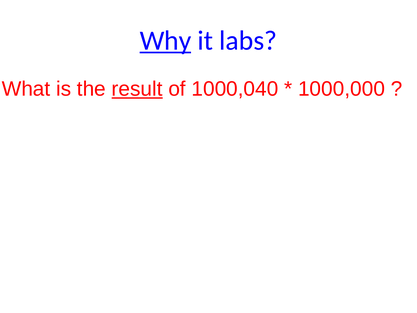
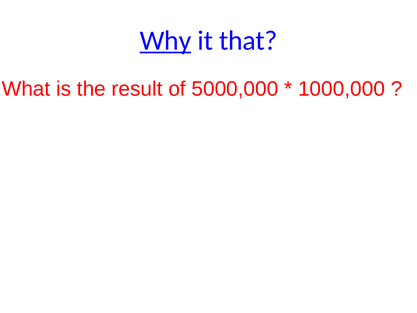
labs: labs -> that (248, 41)
result underline: present -> none (137, 89)
1000,040: 1000,040 -> 5000,000 (235, 89)
